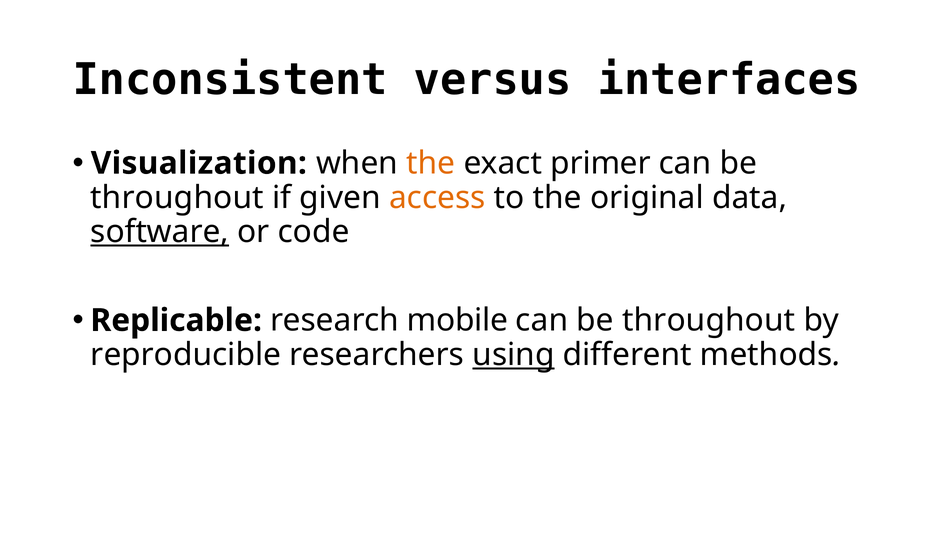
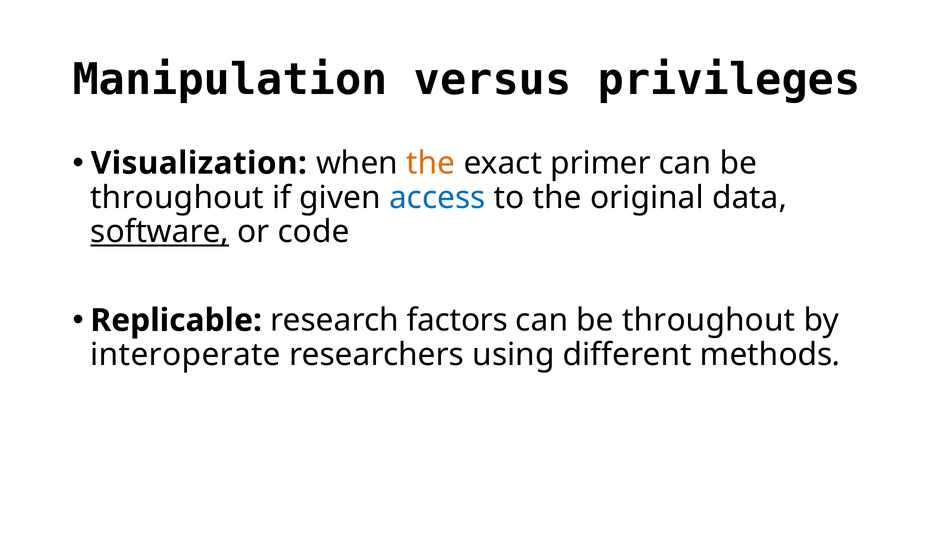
Inconsistent: Inconsistent -> Manipulation (230, 80)
interfaces: interfaces -> privileges (729, 80)
access colour: orange -> blue (437, 197)
mobile: mobile -> factors (457, 320)
reproducible: reproducible -> interoperate (186, 354)
using underline: present -> none (513, 354)
